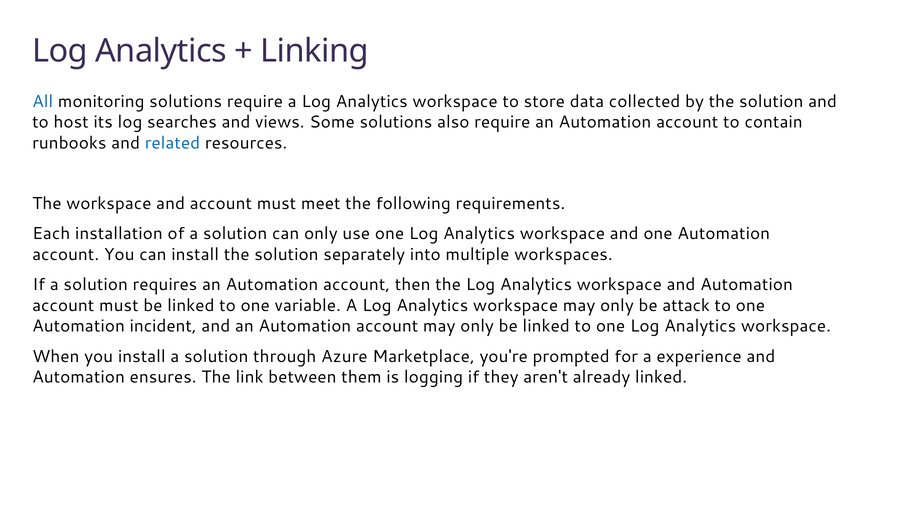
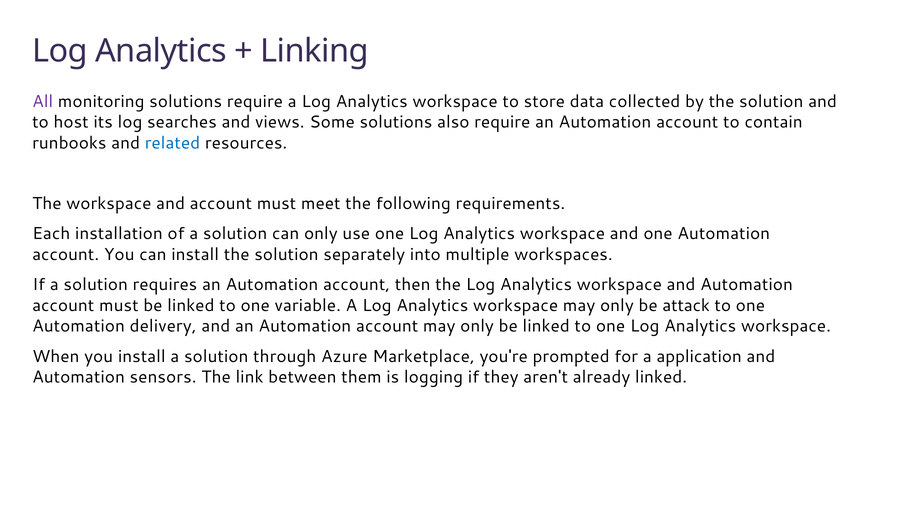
All colour: blue -> purple (43, 102)
incident: incident -> delivery (163, 326)
experience: experience -> application (699, 356)
ensures: ensures -> sensors (163, 377)
